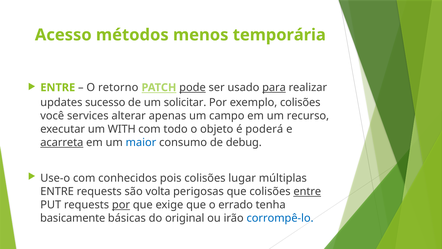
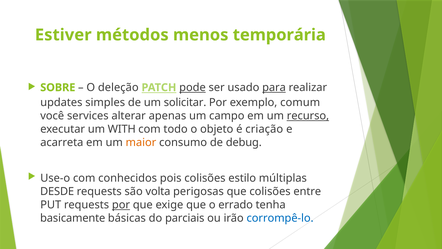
Acesso: Acesso -> Estiver (63, 35)
ENTRE: ENTRE -> SOBRE (58, 87)
retorno: retorno -> deleção (118, 87)
sucesso: sucesso -> simples (105, 102)
exemplo colisões: colisões -> comum (300, 102)
recurso underline: none -> present (308, 116)
poderá: poderá -> criação (264, 129)
acarreta underline: present -> none (62, 142)
maior colour: blue -> orange (141, 142)
lugar: lugar -> estilo (242, 178)
ENTRE: ENTRE -> DESDE (57, 191)
entre underline: present -> none (307, 191)
original: original -> parciais (185, 218)
